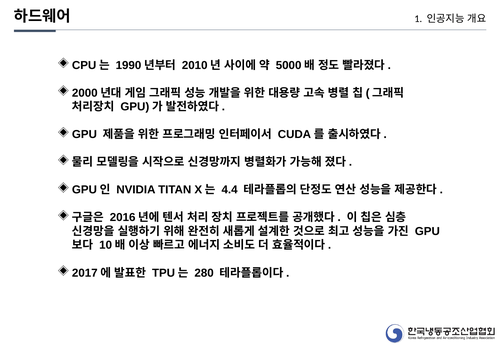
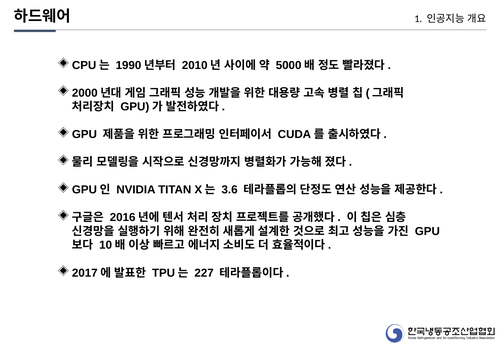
4.4: 4.4 -> 3.6 (230, 190)
280: 280 -> 227 (204, 273)
